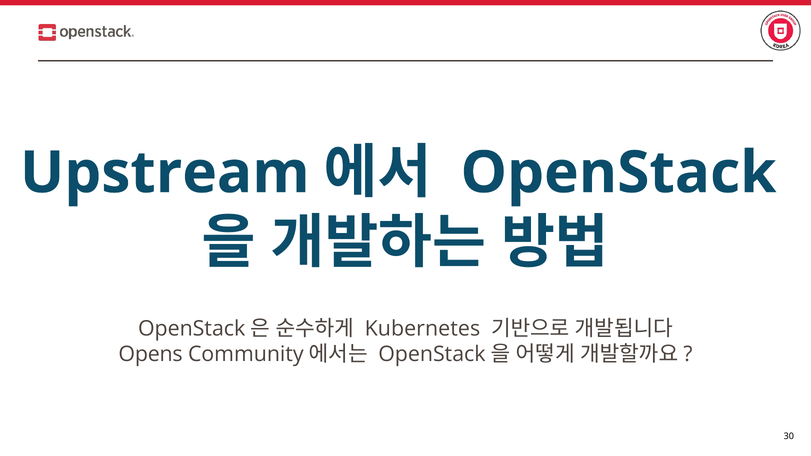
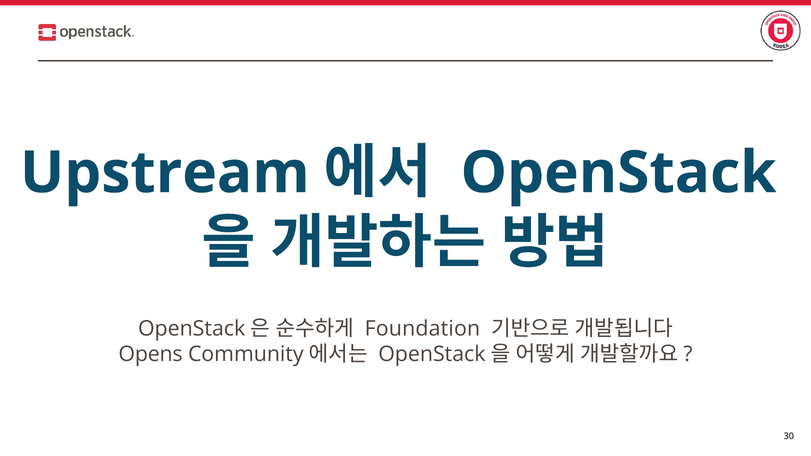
Kubernetes: Kubernetes -> Foundation (422, 329)
